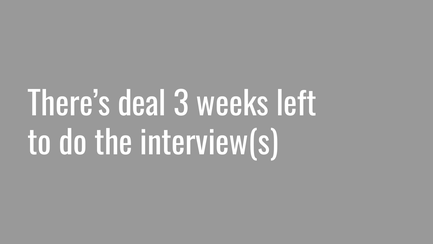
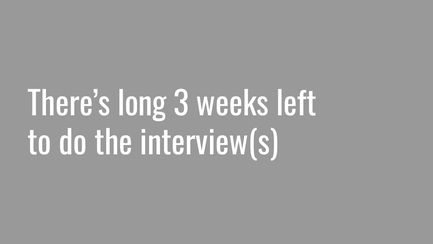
deal: deal -> long (142, 105)
